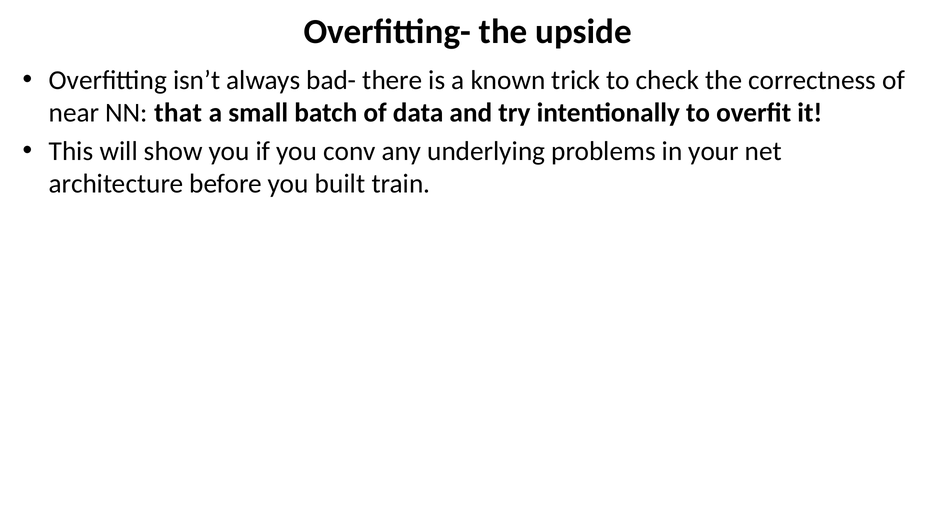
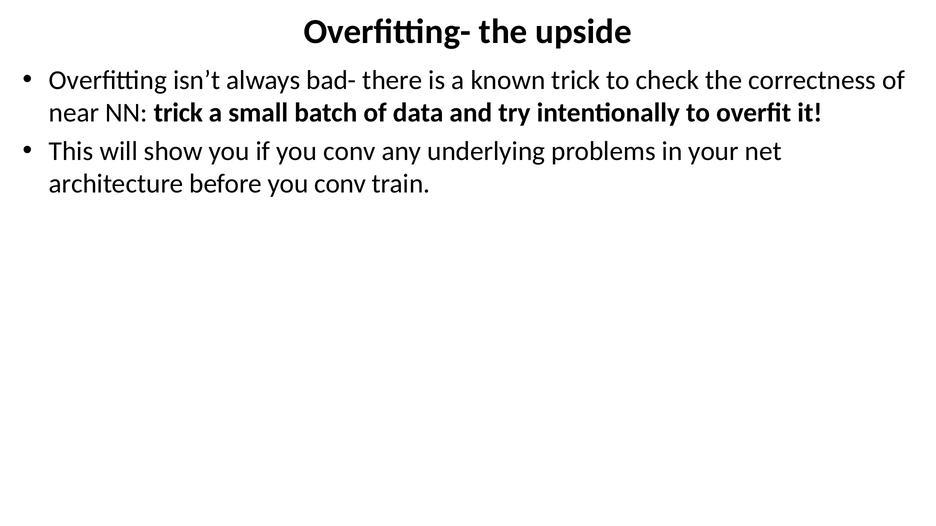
NN that: that -> trick (178, 113)
before you built: built -> conv (340, 184)
